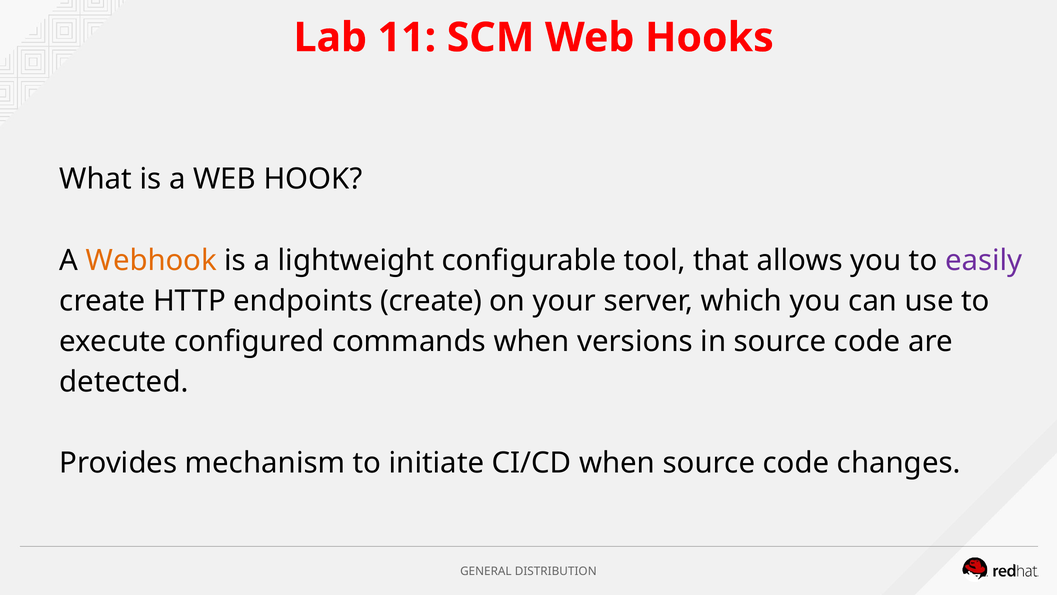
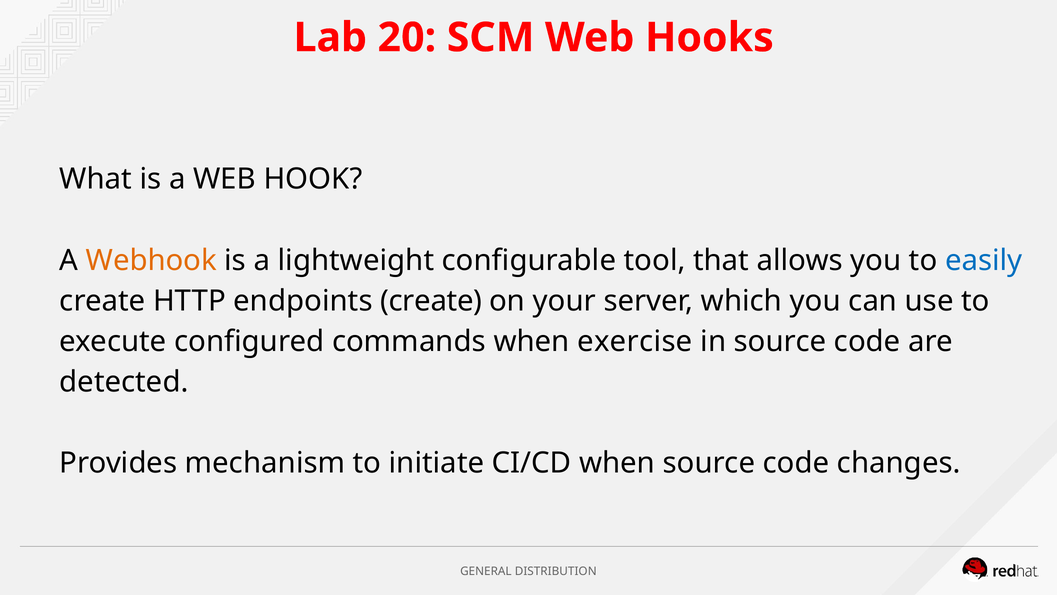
11: 11 -> 20 (407, 38)
easily colour: purple -> blue (984, 260)
versions: versions -> exercise (635, 341)
